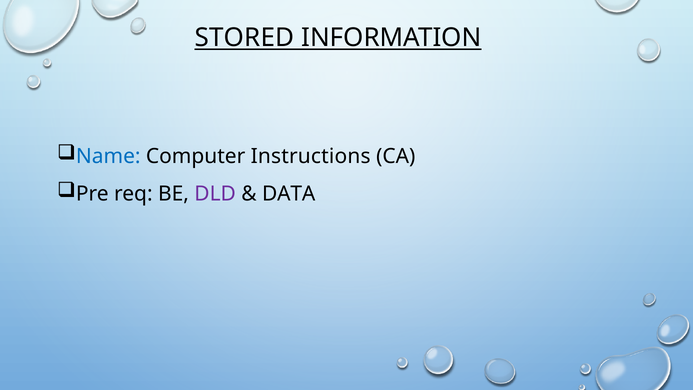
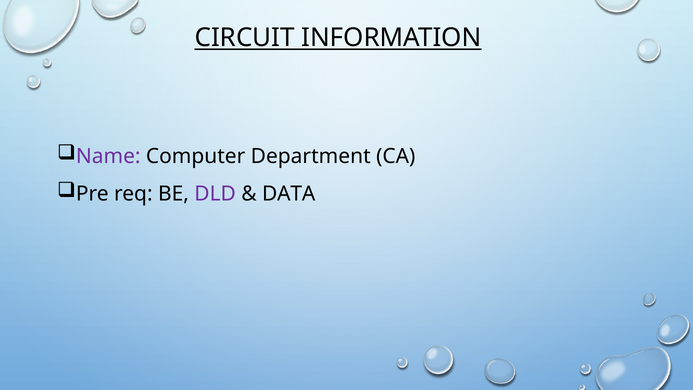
STORED: STORED -> CIRCUIT (245, 37)
Name colour: blue -> purple (108, 156)
Instructions: Instructions -> Department (311, 156)
